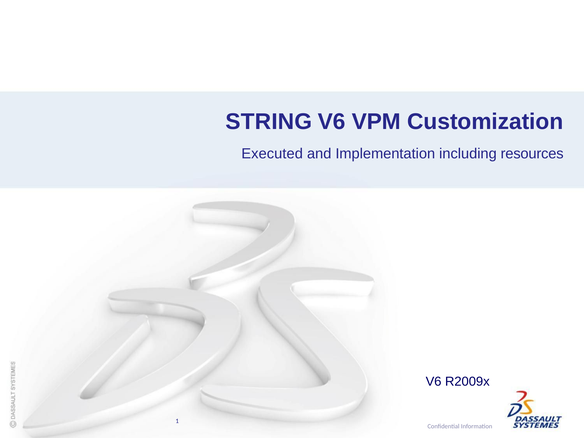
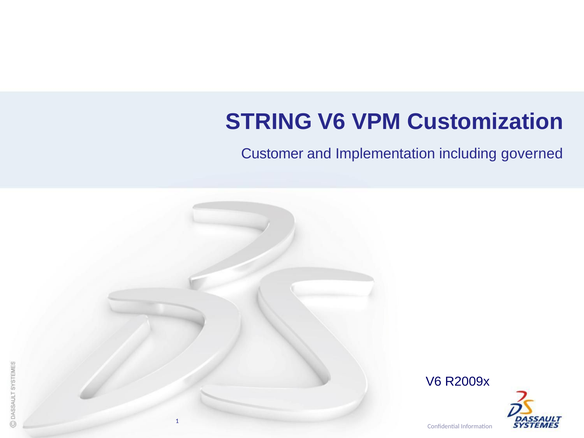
Executed: Executed -> Customer (272, 154)
resources: resources -> governed (532, 154)
